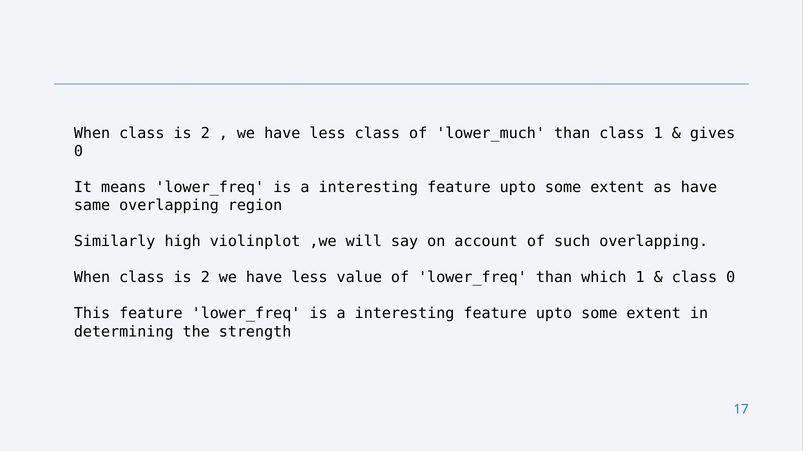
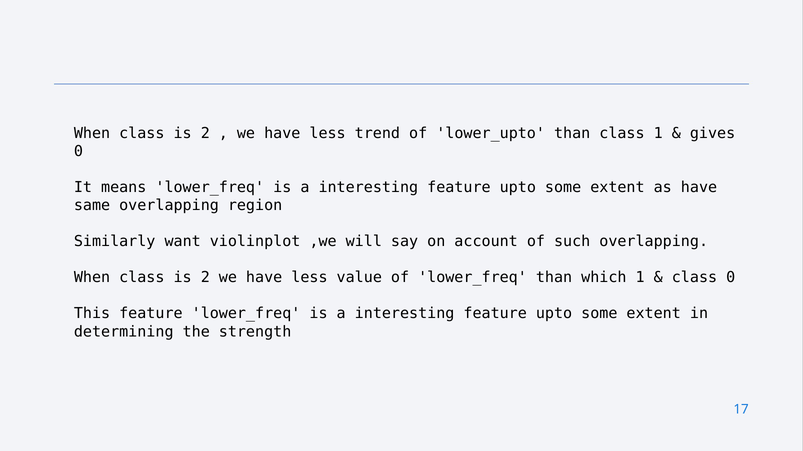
less class: class -> trend (377, 133)
lower_much: lower_much -> lower_upto (491, 133)
high: high -> want (183, 242)
